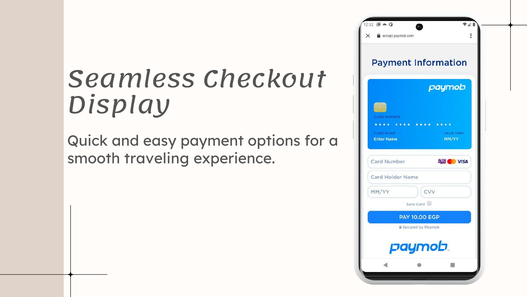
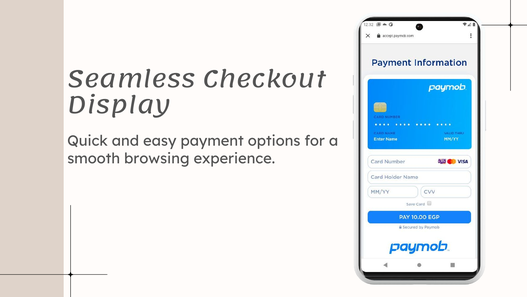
traveling: traveling -> browsing (157, 158)
